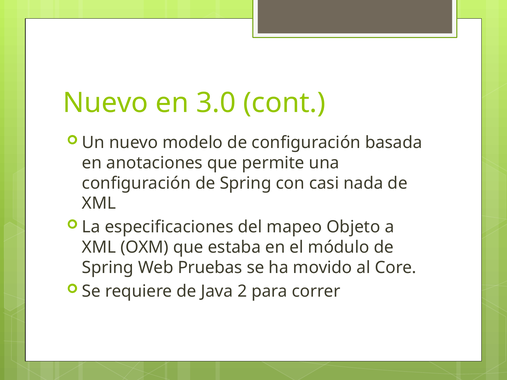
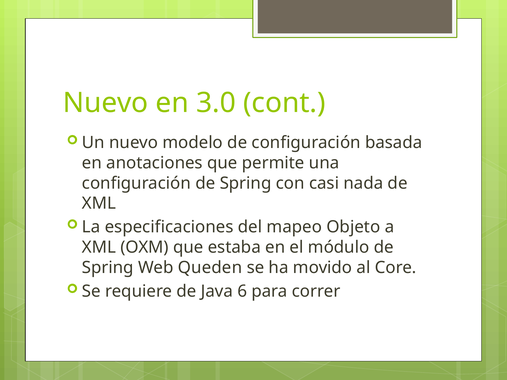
Pruebas: Pruebas -> Queden (210, 268)
2: 2 -> 6 (242, 291)
